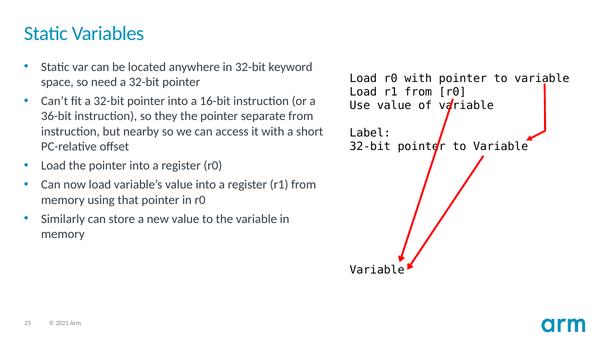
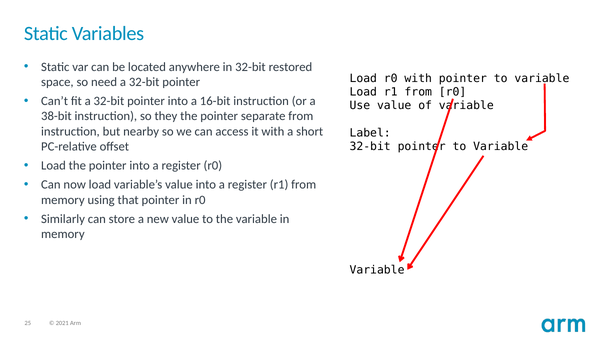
keyword: keyword -> restored (290, 67)
36-bit: 36-bit -> 38-bit (56, 117)
